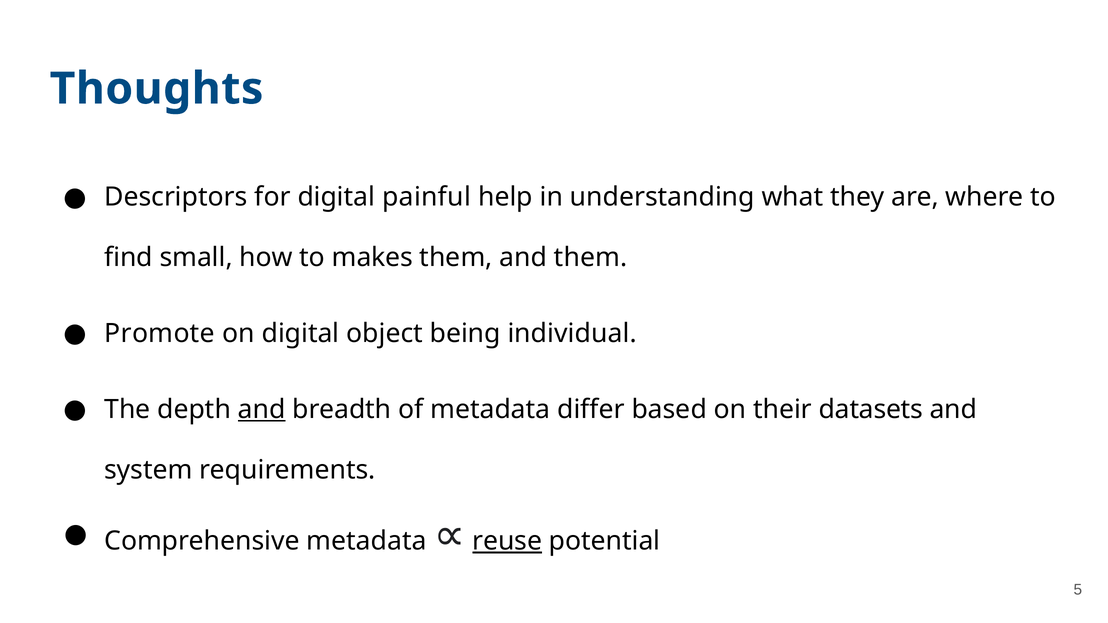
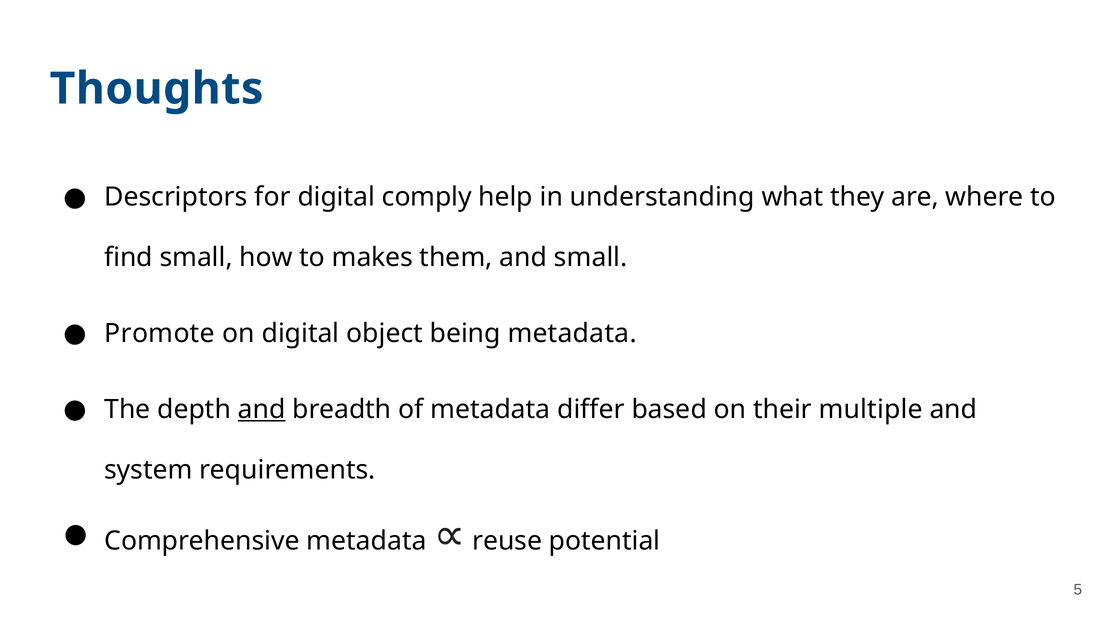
painful: painful -> comply (427, 197)
and them: them -> small (591, 258)
being individual: individual -> metadata (572, 334)
datasets: datasets -> multiple (871, 410)
reuse underline: present -> none (507, 541)
